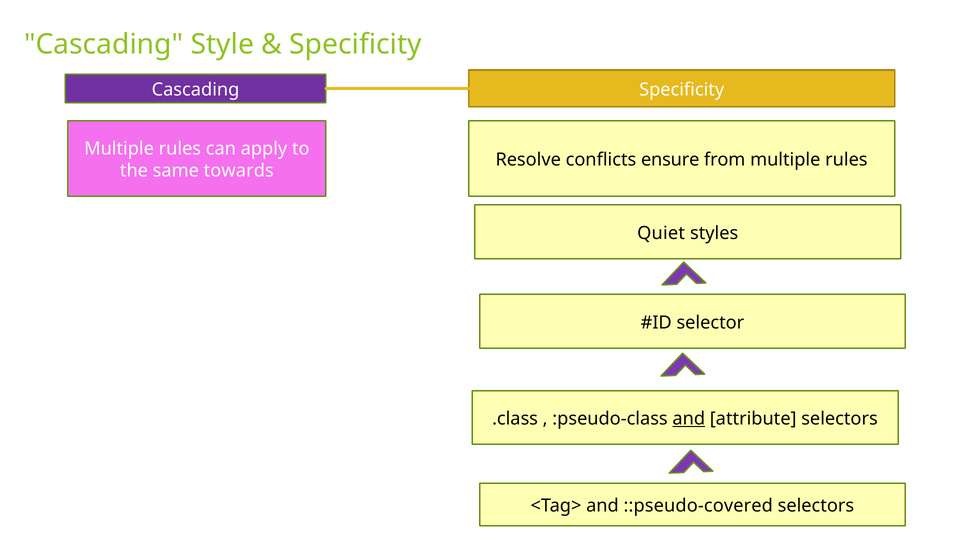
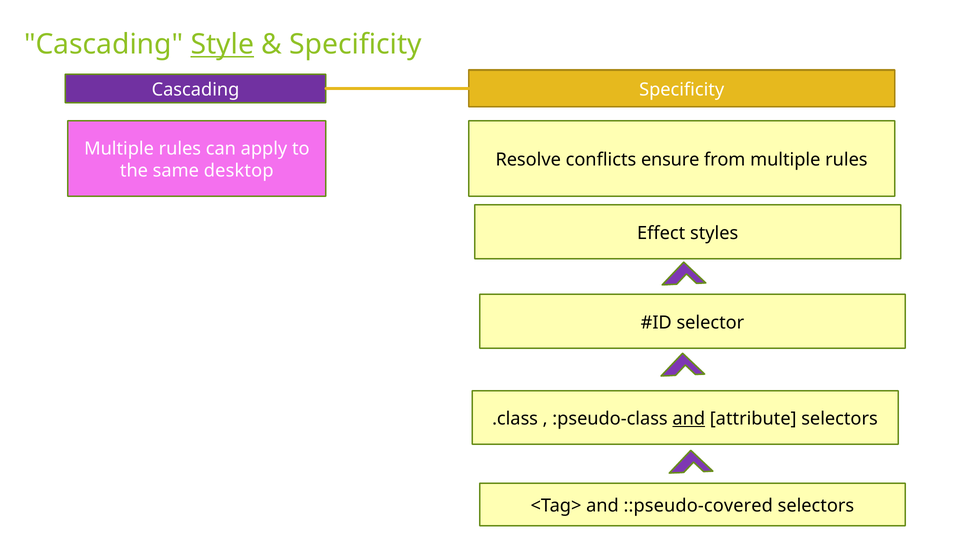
Style underline: none -> present (222, 45)
towards: towards -> desktop (239, 171)
Quiet: Quiet -> Effect (661, 233)
